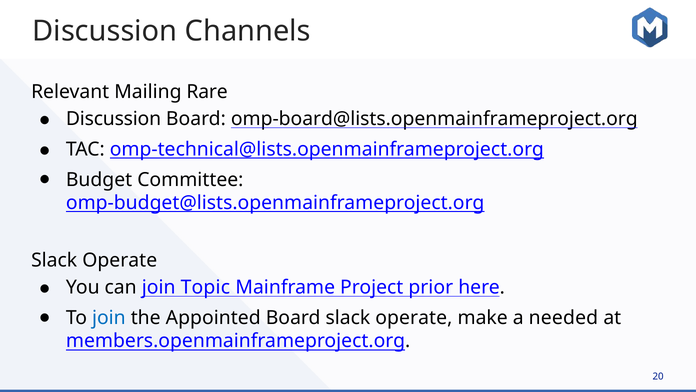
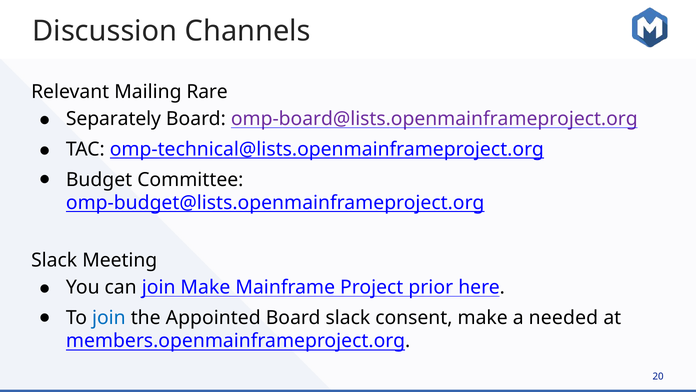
Discussion: Discussion -> Separately (113, 119)
omp-board@lists.openmainframeproject.org colour: black -> purple (434, 119)
Operate: Operate -> Meeting (120, 260)
join Topic: Topic -> Make (205, 287)
Board slack operate: operate -> consent (414, 317)
